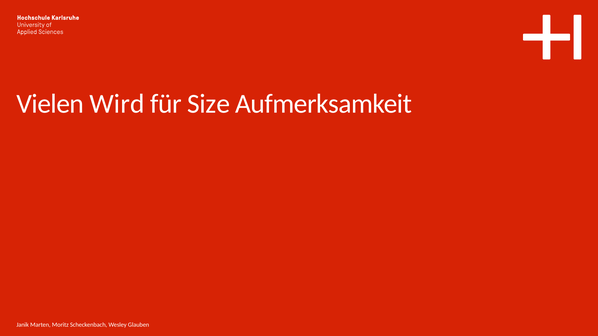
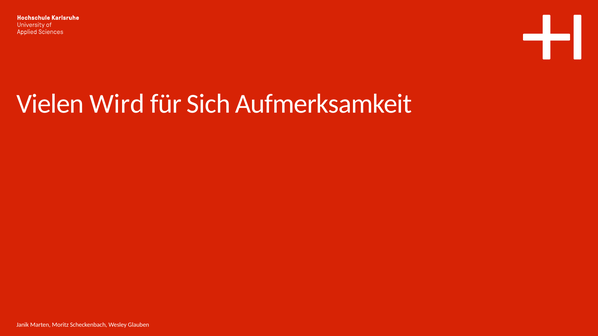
Size: Size -> Sich (209, 104)
